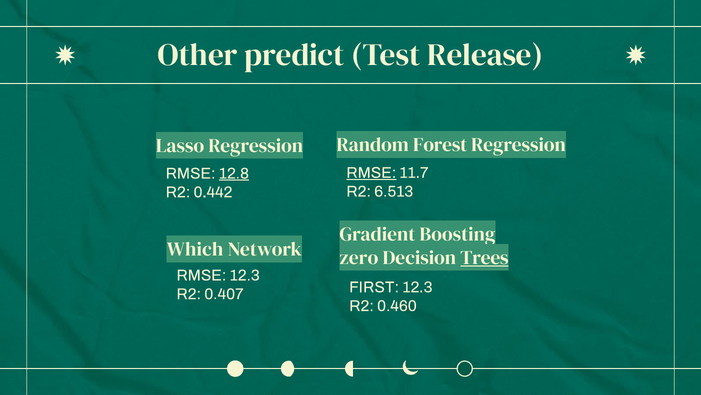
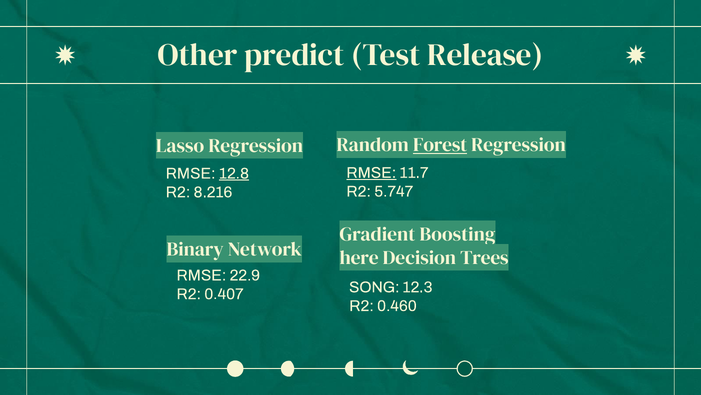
Forest underline: none -> present (440, 145)
6.513: 6.513 -> 5.747 (394, 191)
0.442: 0.442 -> 8.216 (213, 192)
Which: Which -> Binary (195, 249)
zero: zero -> here (359, 257)
Trees underline: present -> none (484, 257)
RMSE 12.3: 12.3 -> 22.9 (245, 275)
FIRST: FIRST -> SONG (374, 287)
